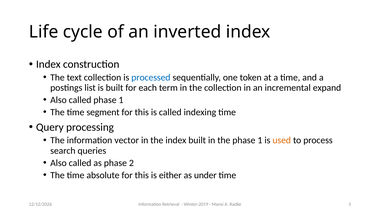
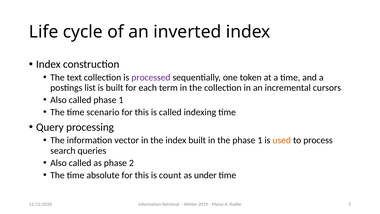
processed colour: blue -> purple (151, 77)
expand: expand -> cursors (327, 88)
segment: segment -> scenario (103, 112)
either: either -> count (170, 175)
